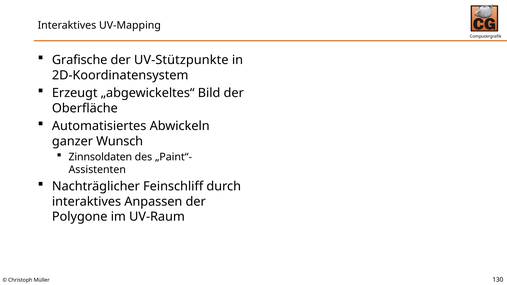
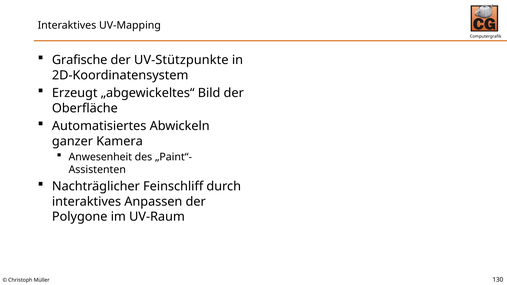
Wunsch: Wunsch -> Kamera (120, 141)
Zinnsoldaten: Zinnsoldaten -> Anwesenheit (100, 157)
